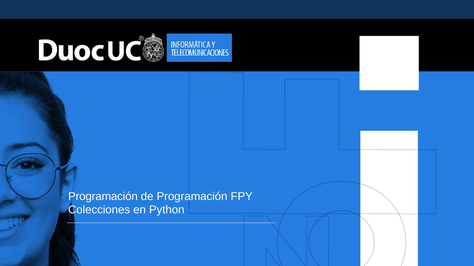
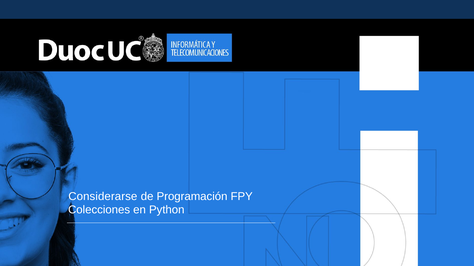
Programación: Programación -> Considerarse (103, 197)
